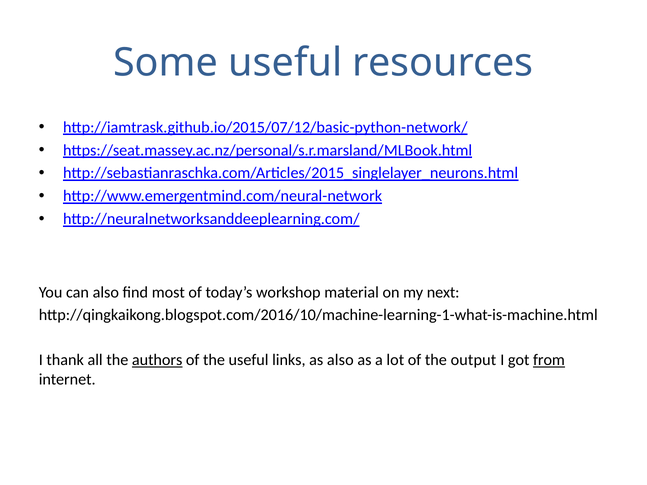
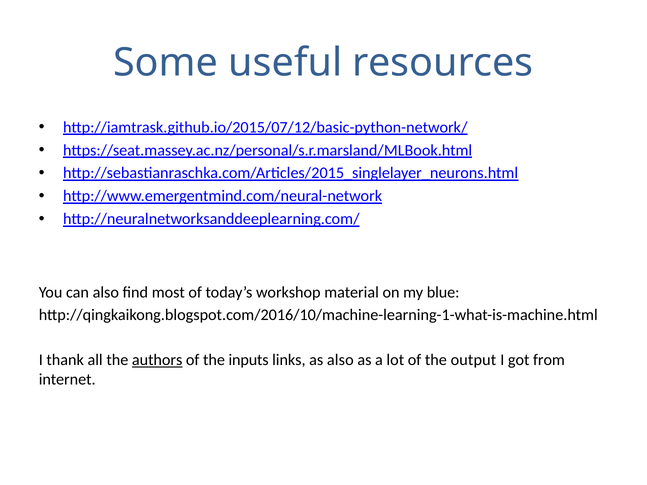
next: next -> blue (443, 292)
the useful: useful -> inputs (249, 360)
from underline: present -> none (549, 360)
